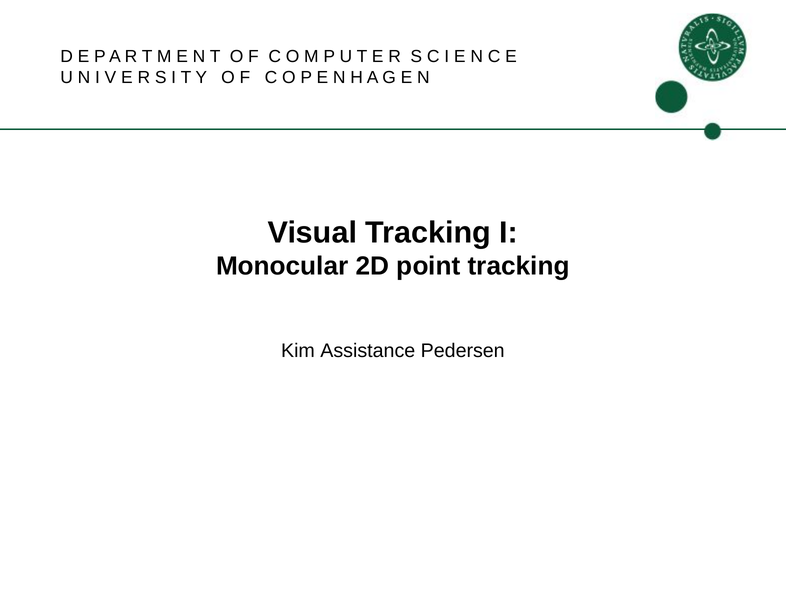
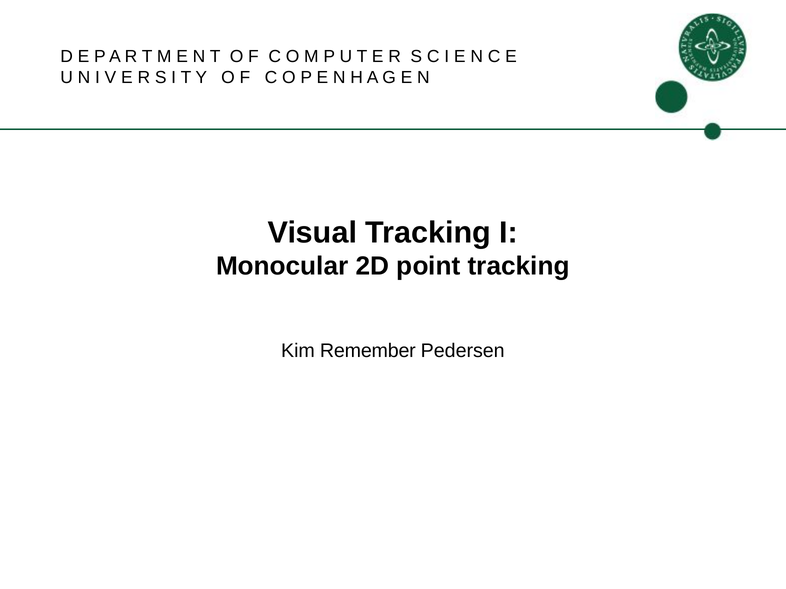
Assistance: Assistance -> Remember (368, 351)
